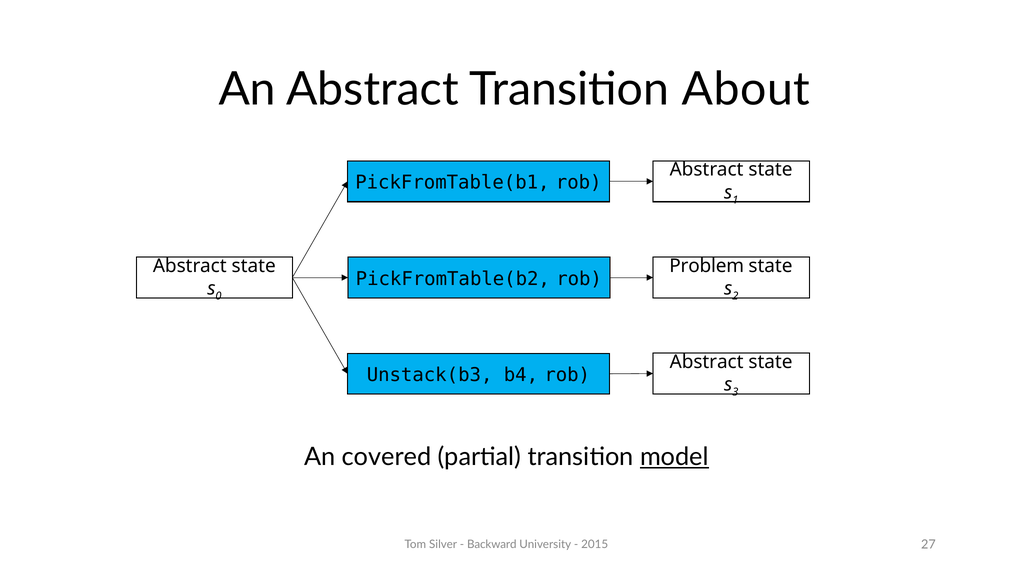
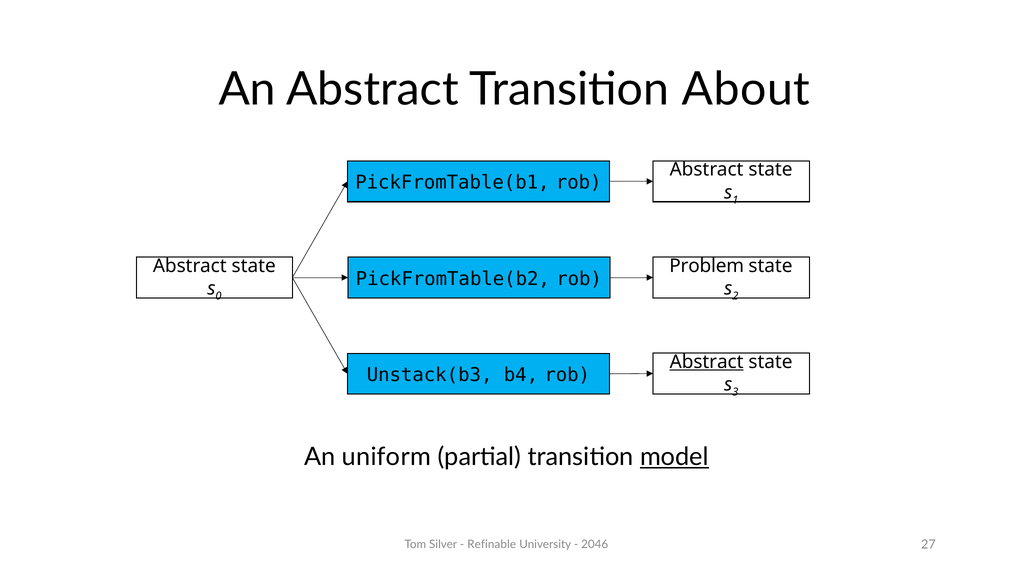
Abstract underline: none -> present (707, 362)
covered: covered -> uniform (386, 457)
Backward: Backward -> Refinable (492, 544)
2015: 2015 -> 2046 (595, 544)
